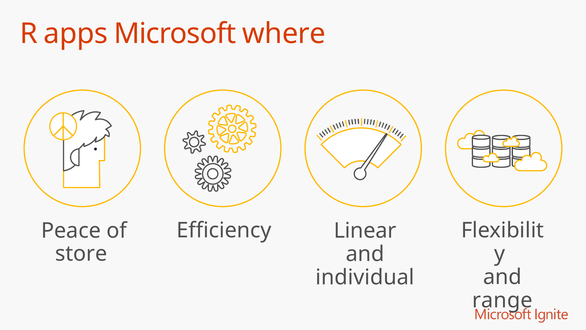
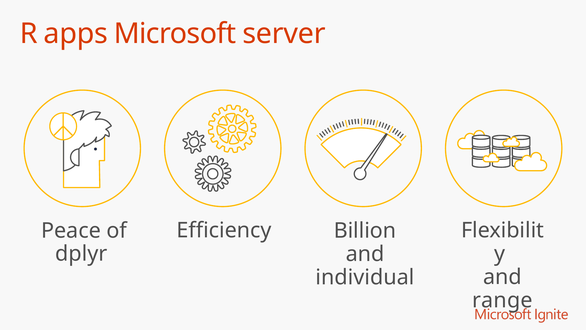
where: where -> server (284, 34)
Linear: Linear -> Billion (365, 231)
store: store -> dplyr (81, 254)
